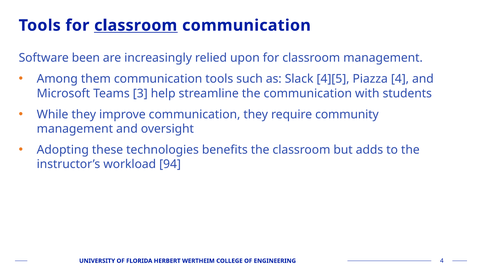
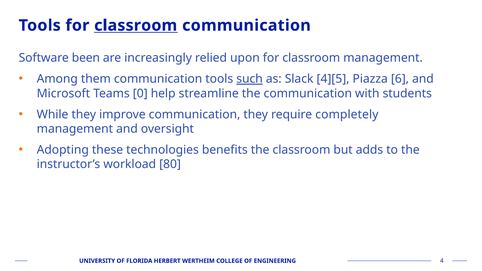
such underline: none -> present (250, 79)
Piazza 4: 4 -> 6 (400, 79)
3: 3 -> 0 (140, 93)
community: community -> completely (347, 114)
94: 94 -> 80 (170, 164)
